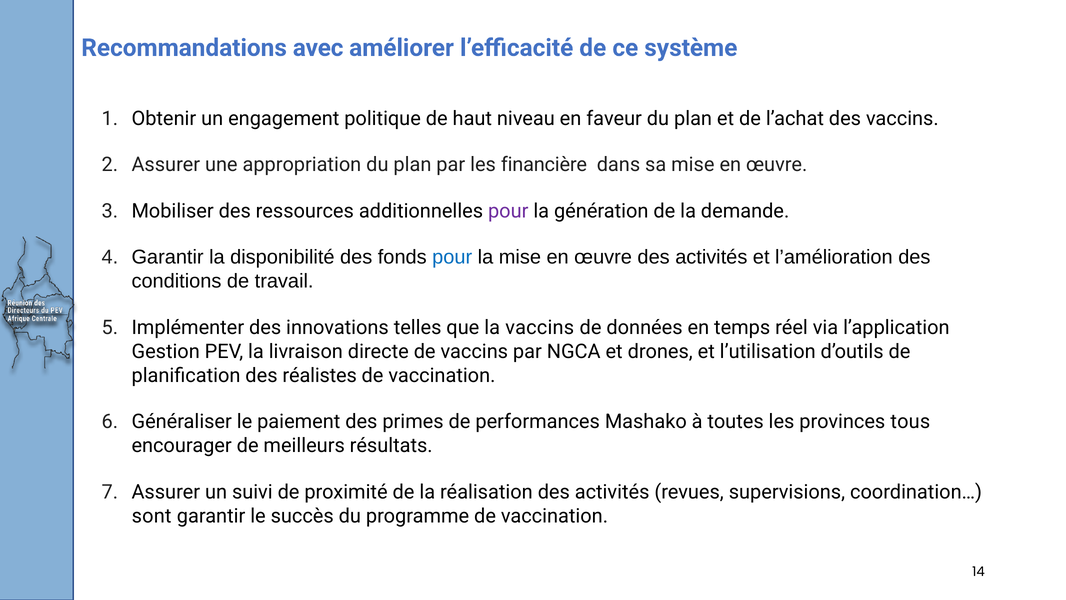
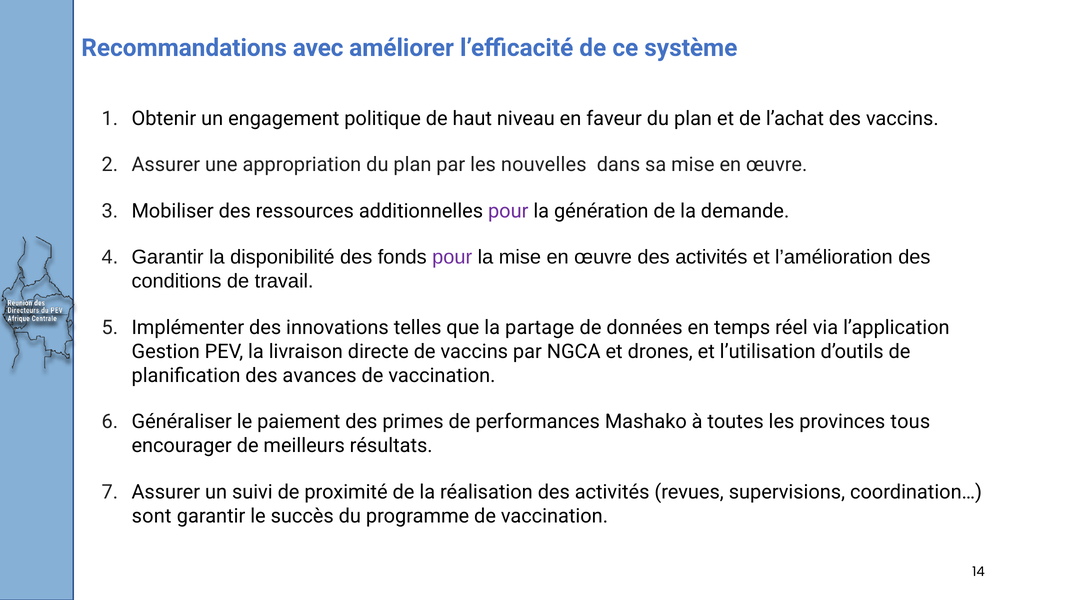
financière: financière -> nouvelles (544, 165)
pour colour: blue -> purple (452, 257)
la vaccins: vaccins -> partage (540, 327)
réalistes: réalistes -> avances (320, 375)
